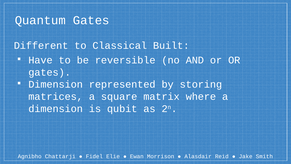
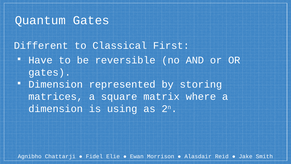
Built: Built -> First (171, 45)
qubit: qubit -> using (122, 109)
